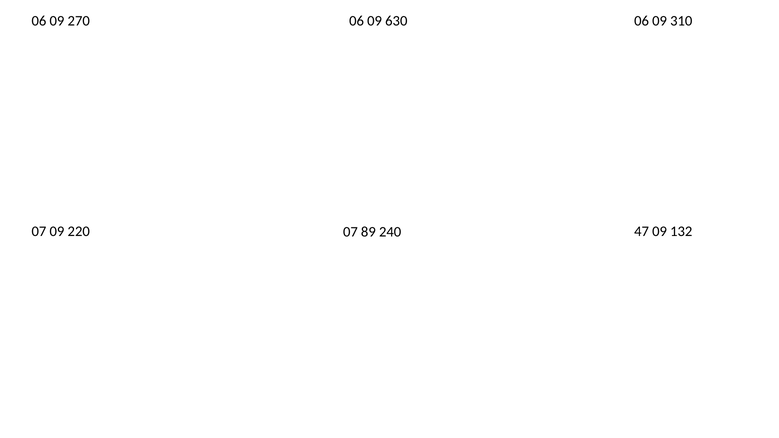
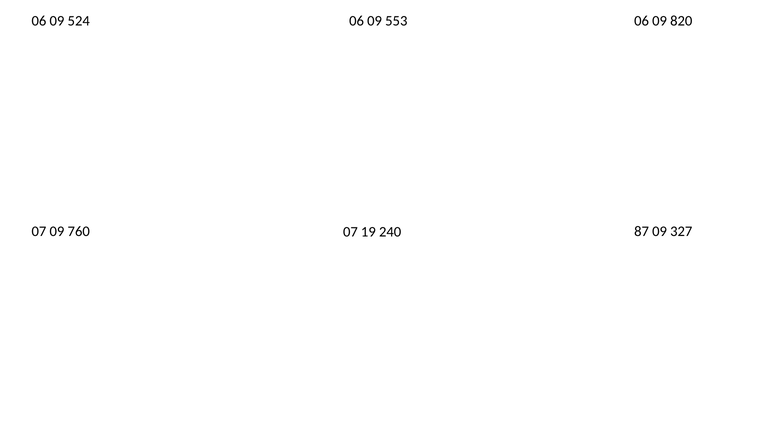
270: 270 -> 524 (79, 21)
630: 630 -> 553 (396, 21)
310: 310 -> 820 (681, 21)
220: 220 -> 760 (79, 232)
89: 89 -> 19 (368, 232)
47: 47 -> 87 (642, 232)
132: 132 -> 327 (681, 232)
